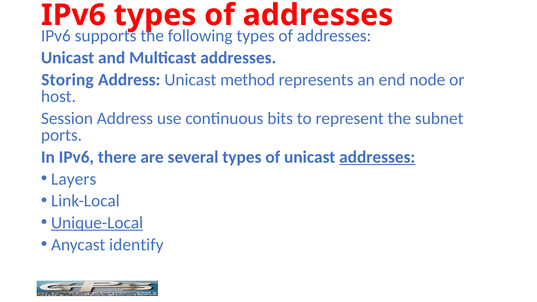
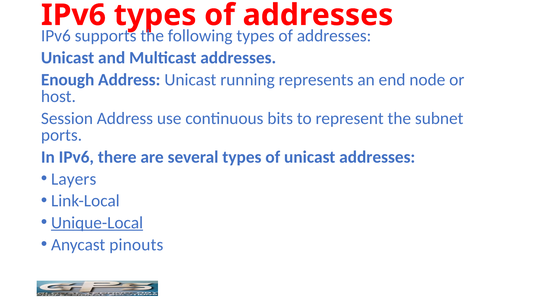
Storing: Storing -> Enough (68, 80)
method: method -> running (247, 80)
addresses underline: present -> none (377, 157)
identify: identify -> pinouts (136, 245)
